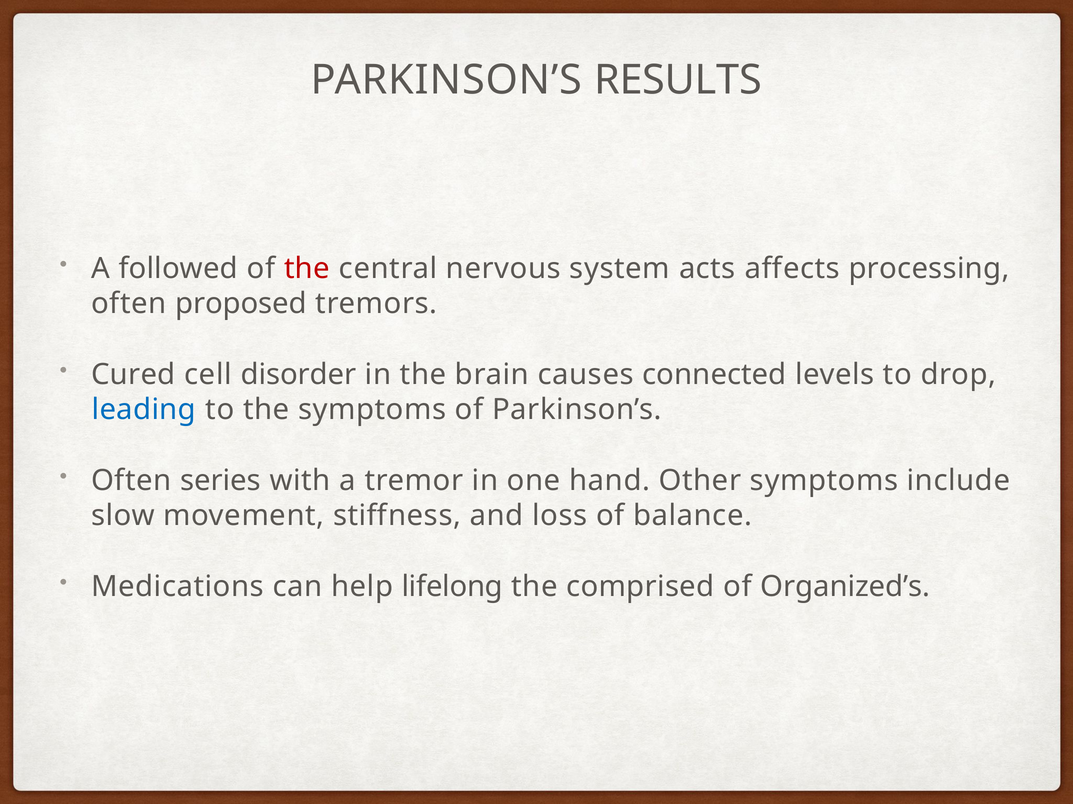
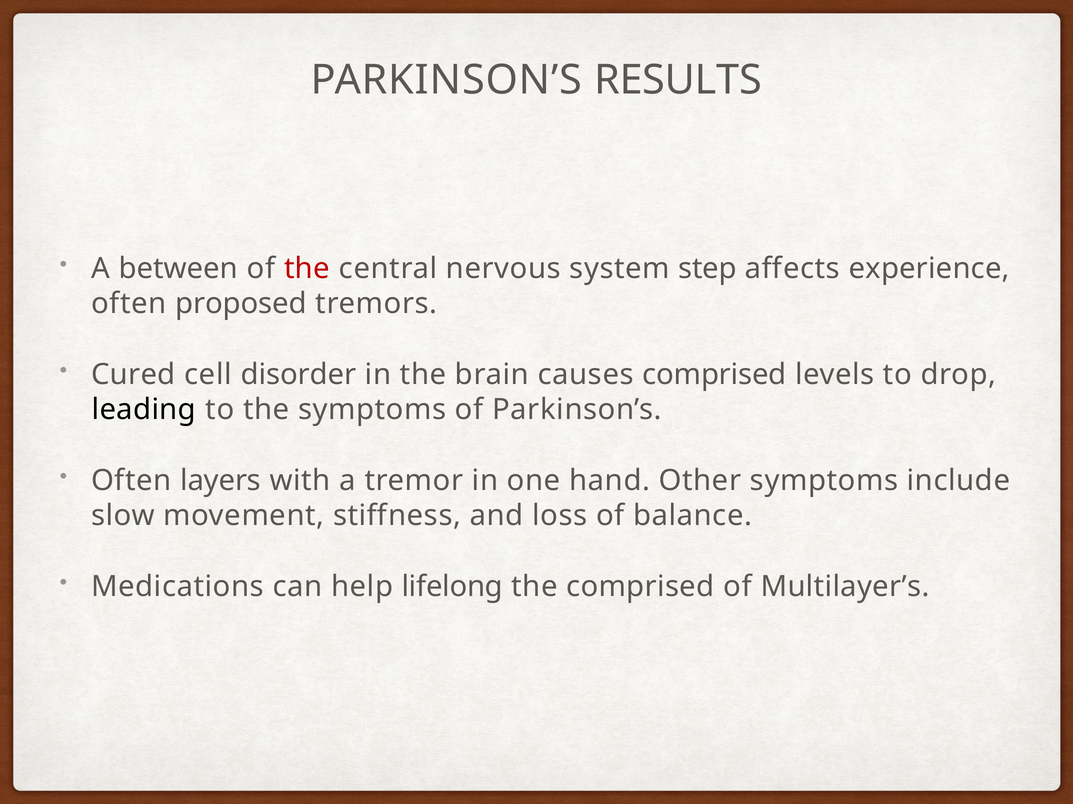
followed: followed -> between (178, 269)
acts: acts -> step (707, 269)
processing: processing -> experience (929, 269)
causes connected: connected -> comprised (714, 375)
leading colour: blue -> black (144, 410)
series: series -> layers (221, 481)
Organized’s: Organized’s -> Multilayer’s (845, 587)
